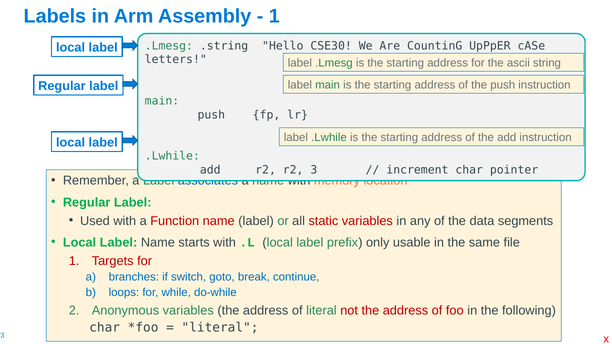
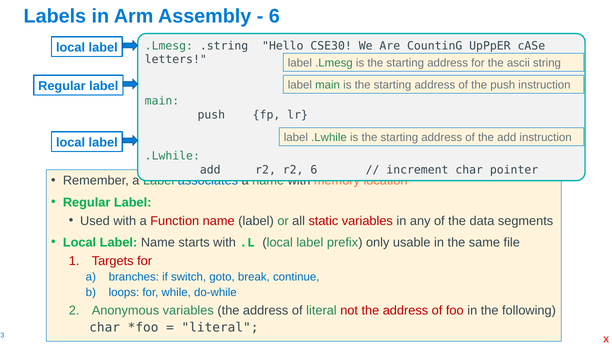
1: 1 -> 6 (274, 16)
r2 3: 3 -> 6 (314, 170)
